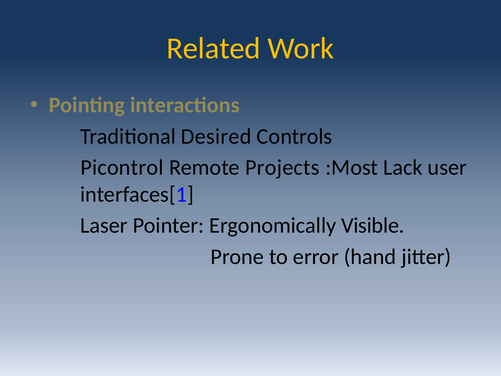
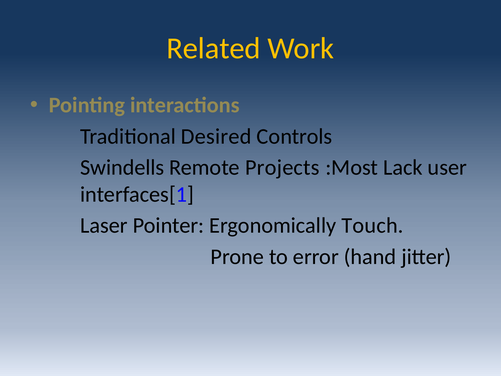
Picontrol: Picontrol -> Swindells (122, 167)
Visible: Visible -> Touch (373, 225)
